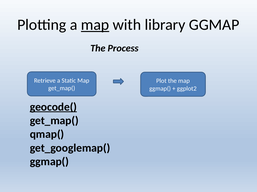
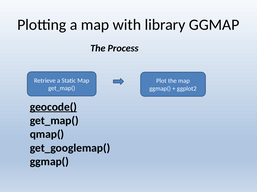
map underline: present -> none (95, 25)
